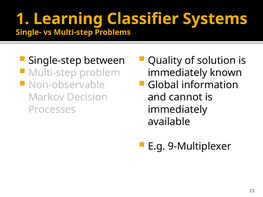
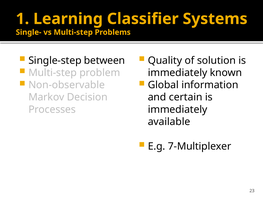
cannot: cannot -> certain (186, 97)
9-Multiplexer: 9-Multiplexer -> 7-Multiplexer (200, 146)
